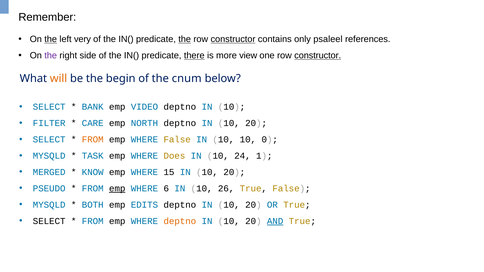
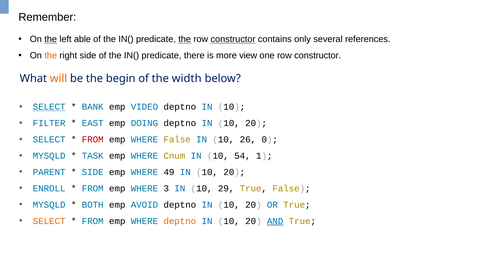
very: very -> able (82, 39)
psaleel: psaleel -> several (328, 39)
the colour: purple -> orange (51, 56)
there underline: present -> none (194, 56)
constructor underline: present -> none (318, 56)
cnum: cnum -> width (187, 79)
SELECT underline: none -> present (49, 107)
CARE: CARE -> EAST (93, 123)
NORTH: NORTH -> DOING (144, 123)
FROM colour: orange -> red (93, 140)
10 10: 10 -> 26 (248, 140)
Does: Does -> Cnum (174, 156)
24: 24 -> 54 (242, 156)
MERGED: MERGED -> PARENT (49, 172)
KNOW: KNOW -> SIDE (93, 172)
15: 15 -> 49 (169, 172)
PSEUDO: PSEUDO -> ENROLL (49, 189)
emp underline: present -> none (117, 189)
6: 6 -> 3 (166, 189)
26: 26 -> 29 (226, 189)
EDITS: EDITS -> AVOID (144, 205)
SELECT colour: black -> orange (49, 221)
